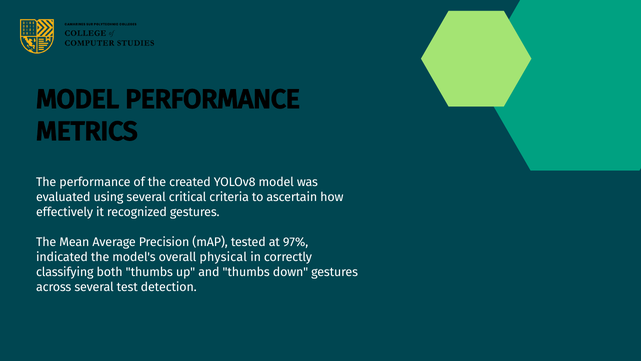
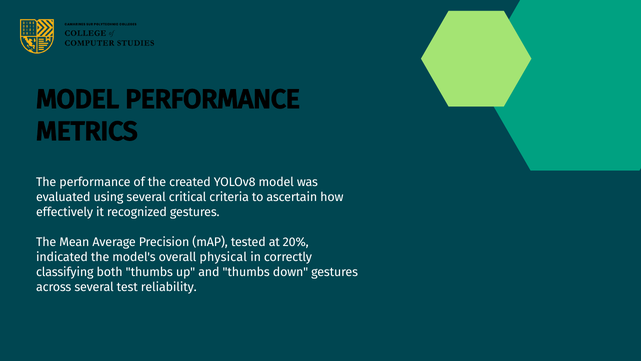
97%: 97% -> 20% (296, 242)
detection: detection -> reliability (169, 287)
